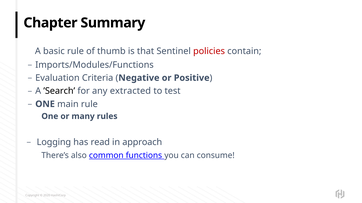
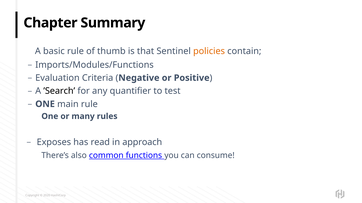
policies colour: red -> orange (209, 51)
extracted: extracted -> quantifier (130, 91)
Logging: Logging -> Exposes (54, 143)
